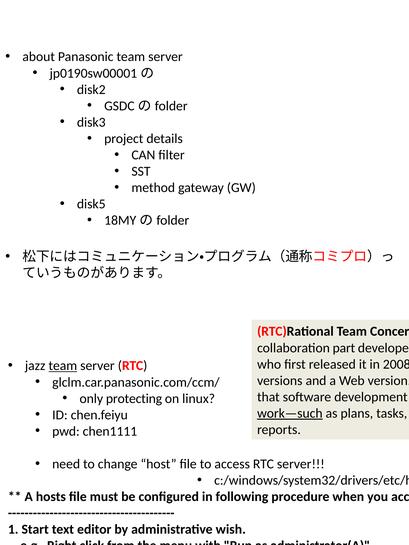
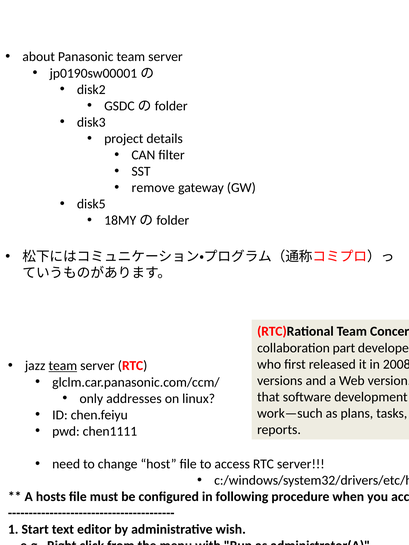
method: method -> remove (153, 188)
protecting: protecting -> addresses (134, 399)
work—such underline: present -> none (290, 413)
